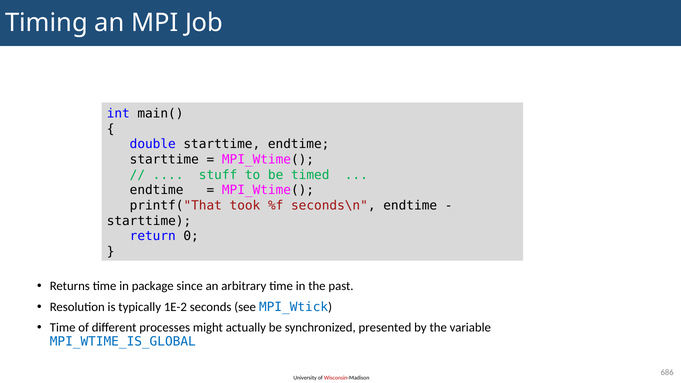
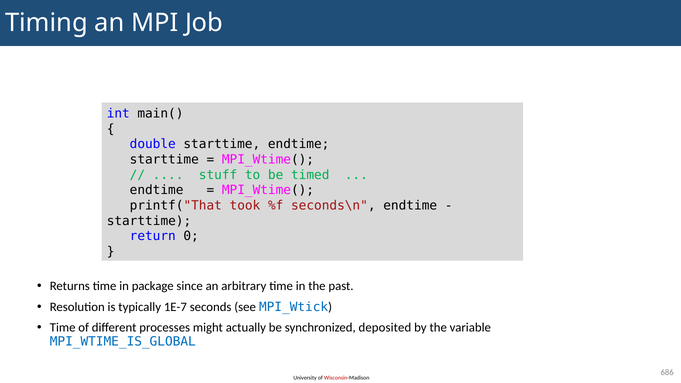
1E-2: 1E-2 -> 1E-7 (175, 307)
presented: presented -> deposited (385, 328)
